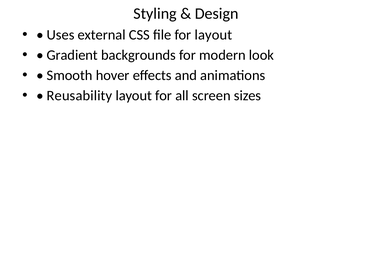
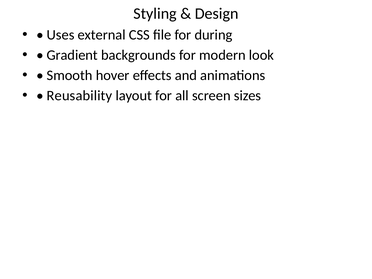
for layout: layout -> during (213, 35)
